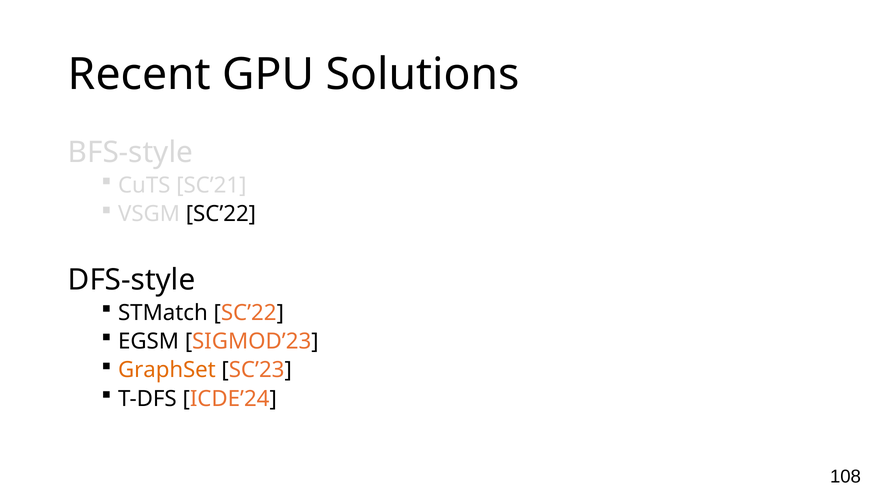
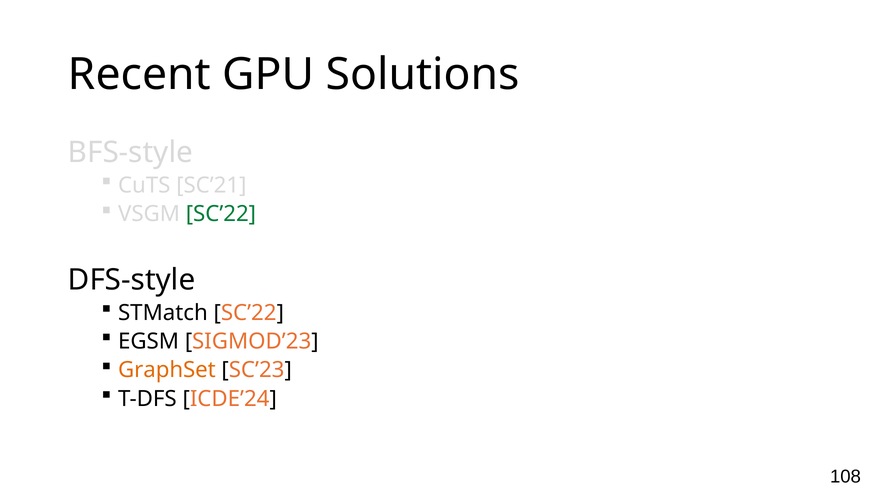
SC’22 colour: black -> green (221, 214)
